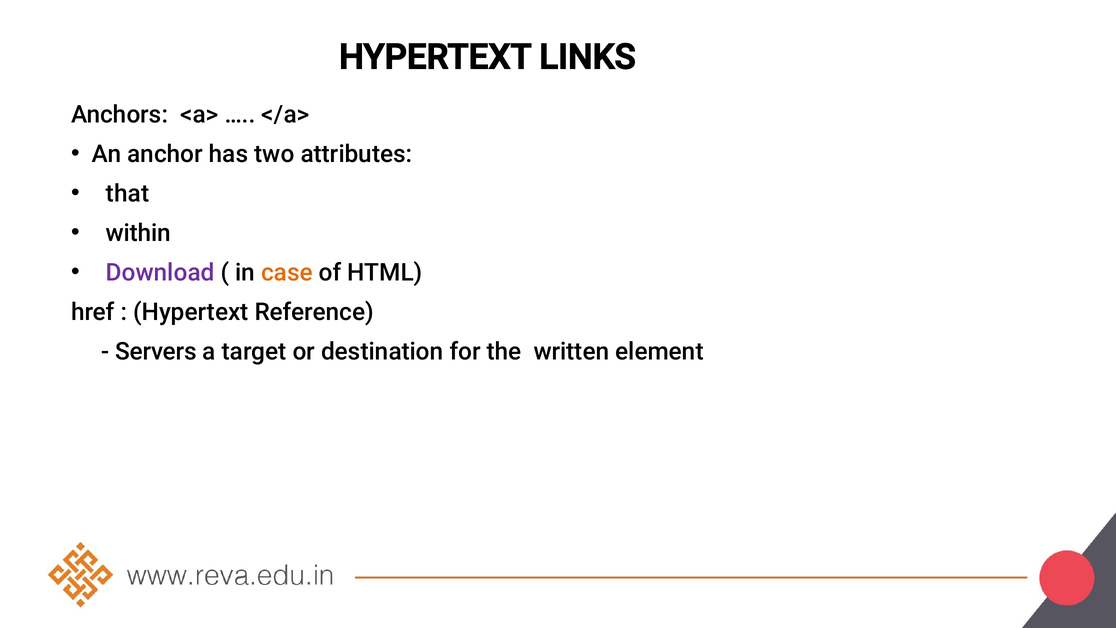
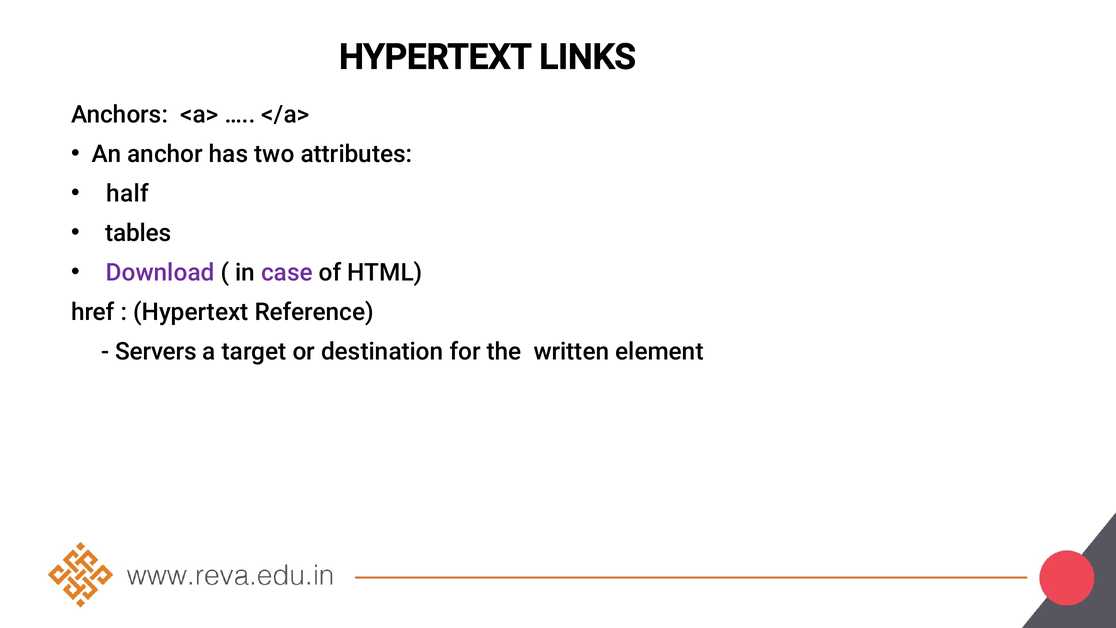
that: that -> half (128, 194)
within: within -> tables (138, 233)
case colour: orange -> purple (287, 273)
